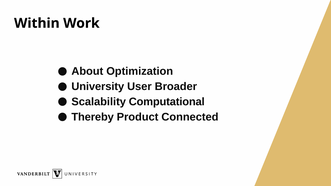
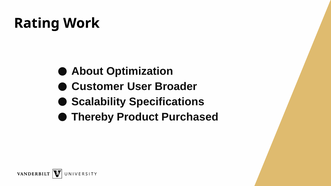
Within: Within -> Rating (37, 23)
University: University -> Customer (98, 87)
Computational: Computational -> Specifications (167, 102)
Connected: Connected -> Purchased (190, 117)
